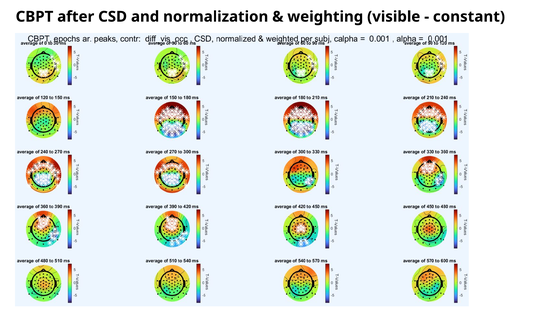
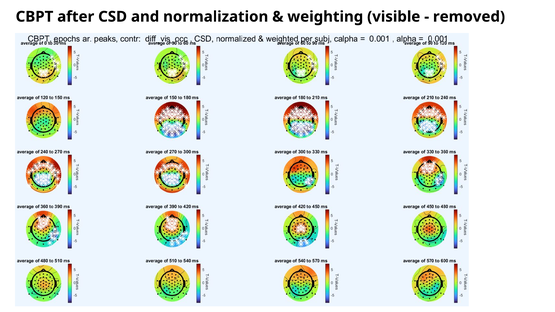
constant: constant -> removed (469, 17)
